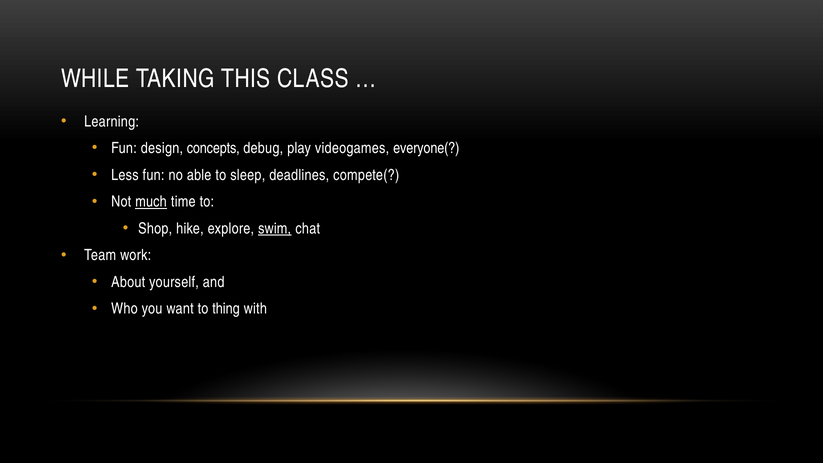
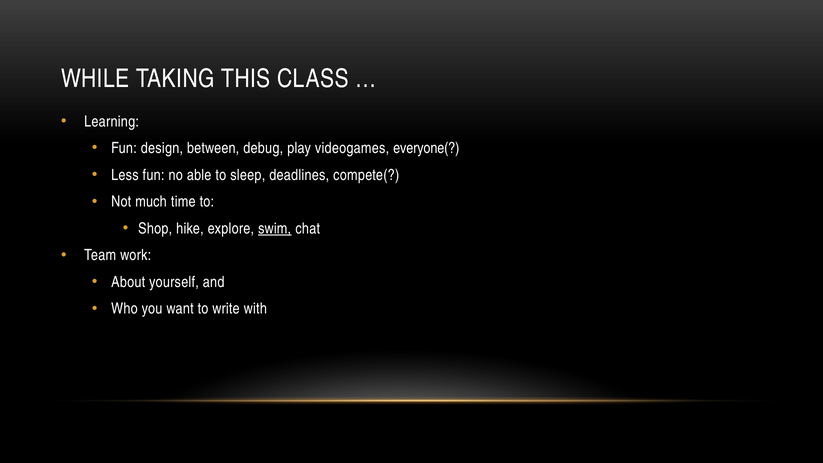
concepts: concepts -> between (213, 148)
much underline: present -> none (151, 202)
thing: thing -> write (226, 309)
